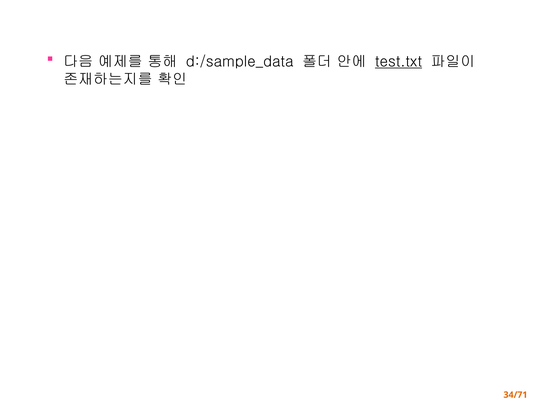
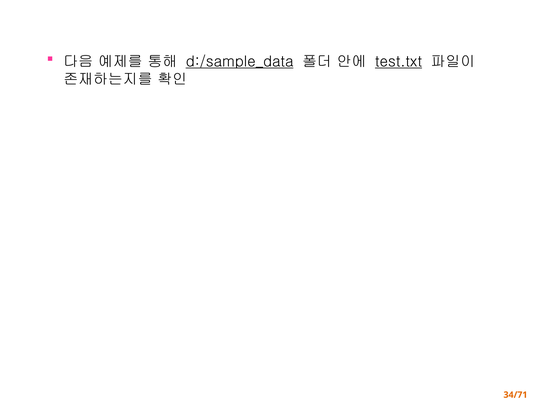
d:/sample_data underline: none -> present (240, 61)
